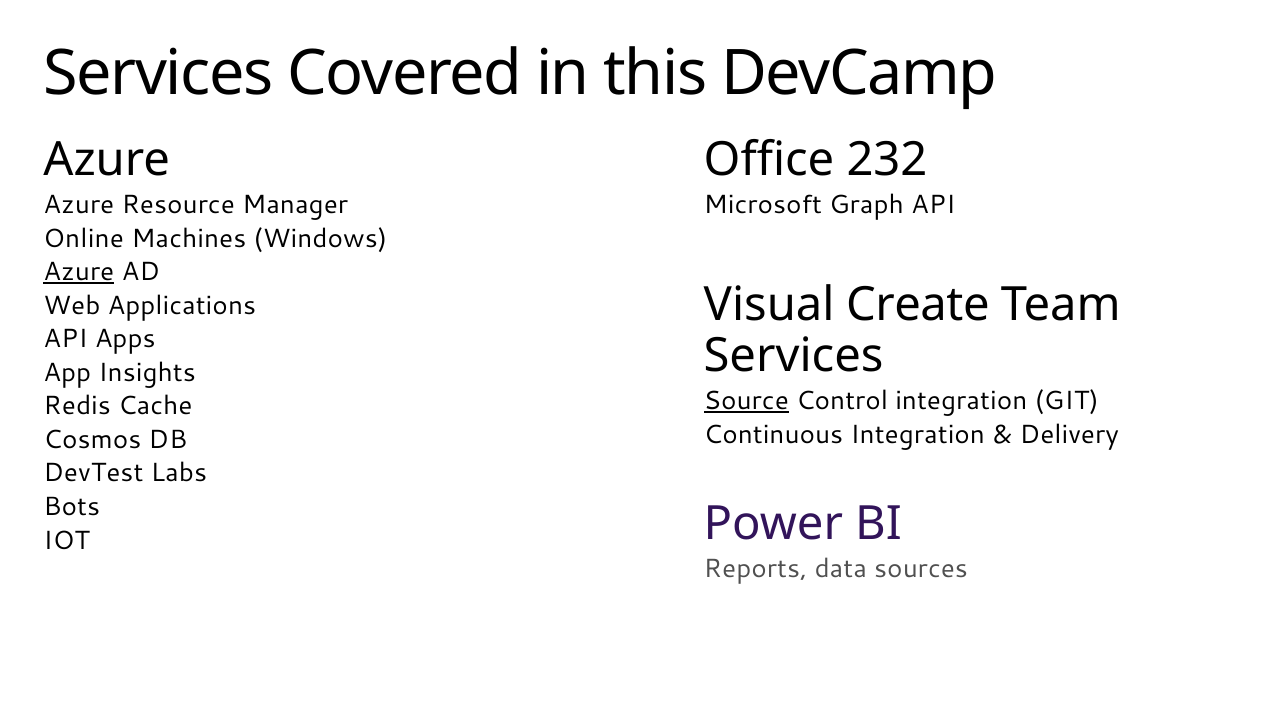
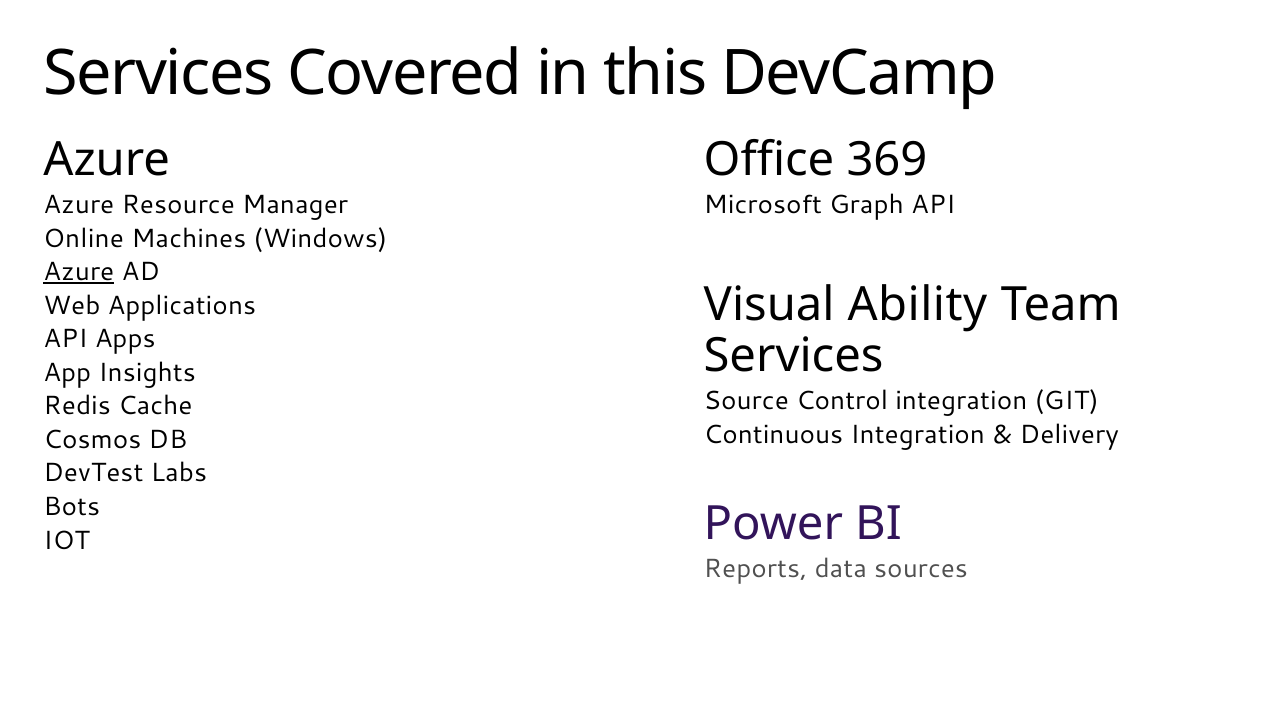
232: 232 -> 369 (887, 160)
Create: Create -> Ability (917, 305)
Source underline: present -> none (746, 401)
